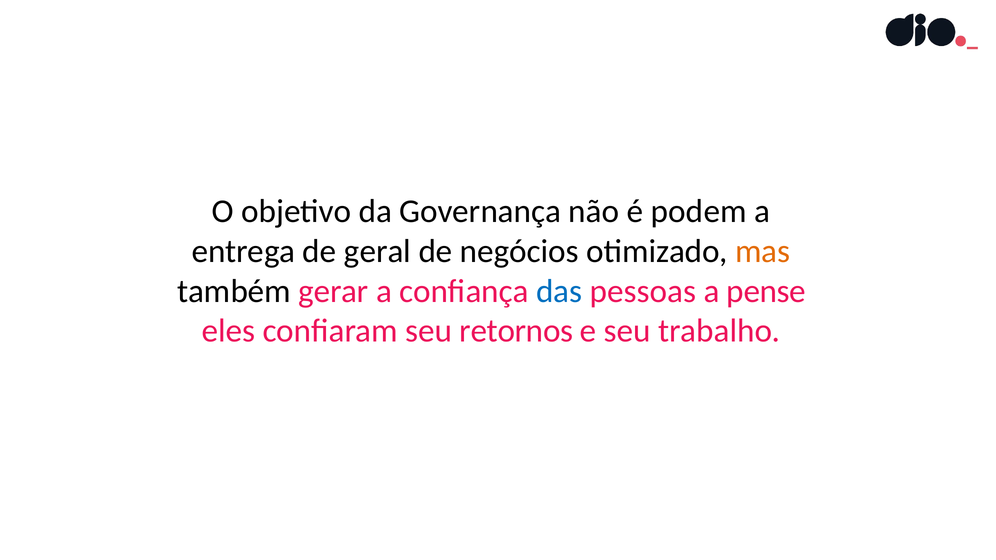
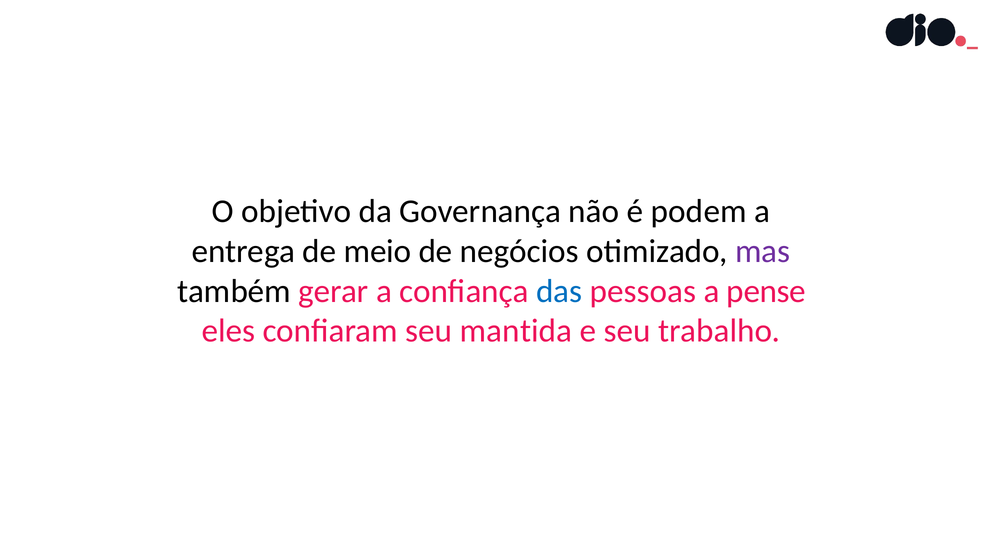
geral: geral -> meio (378, 251)
mas colour: orange -> purple (763, 251)
retornos: retornos -> mantida (516, 331)
